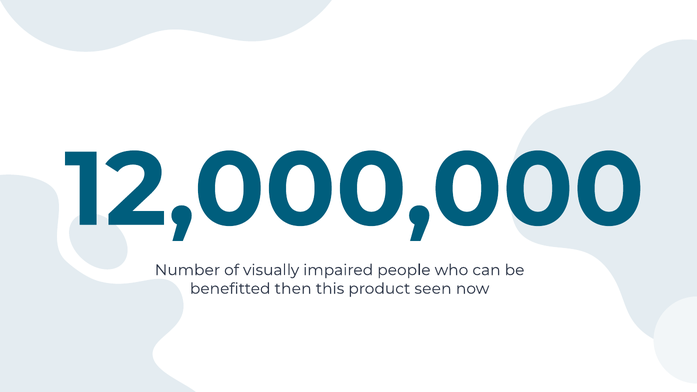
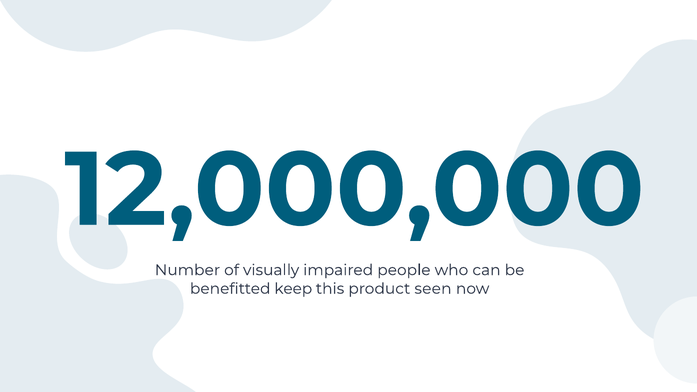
then: then -> keep (293, 289)
